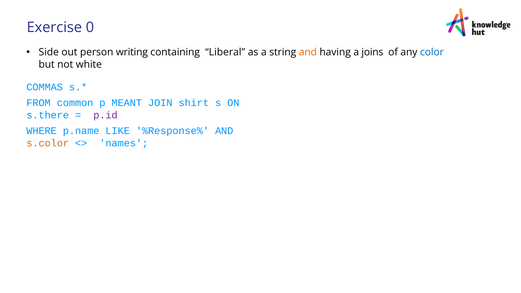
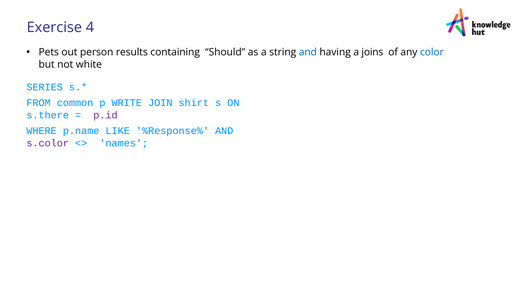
0: 0 -> 4 (90, 28)
Side: Side -> Pets (49, 52)
writing: writing -> results (132, 52)
Liberal: Liberal -> Should (225, 52)
and colour: orange -> blue (308, 52)
COMMAS: COMMAS -> SERIES (45, 87)
MEANT: MEANT -> WRITE (127, 103)
s.color colour: orange -> purple (48, 143)
